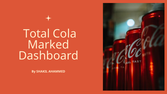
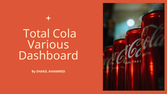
Marked: Marked -> Various (48, 45)
